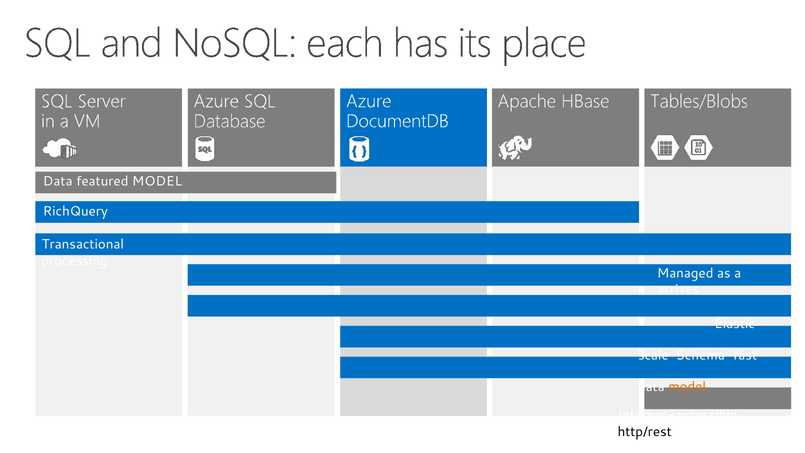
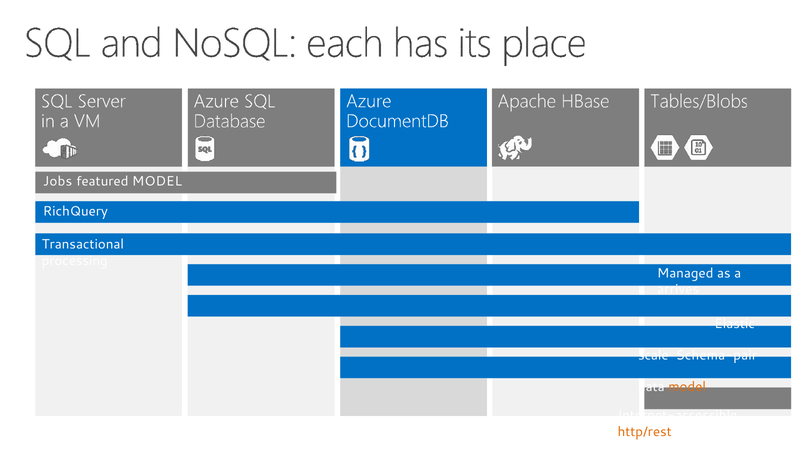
Data: Data -> Jobs (58, 181)
Schema-fast: Schema-fast -> Schema-pair (716, 355)
http/rest colour: black -> orange (645, 431)
